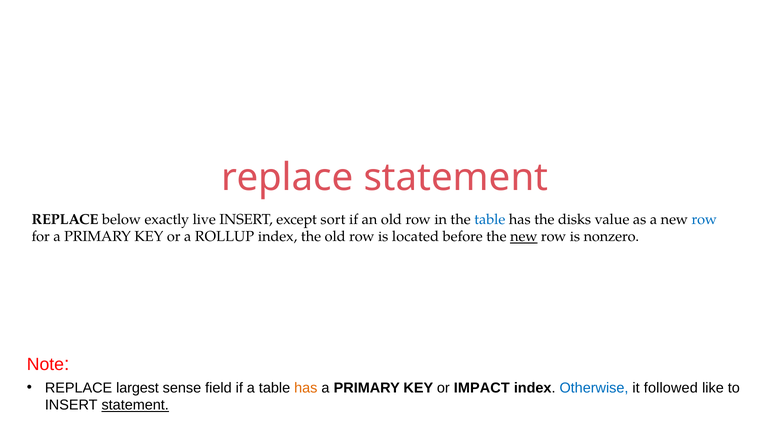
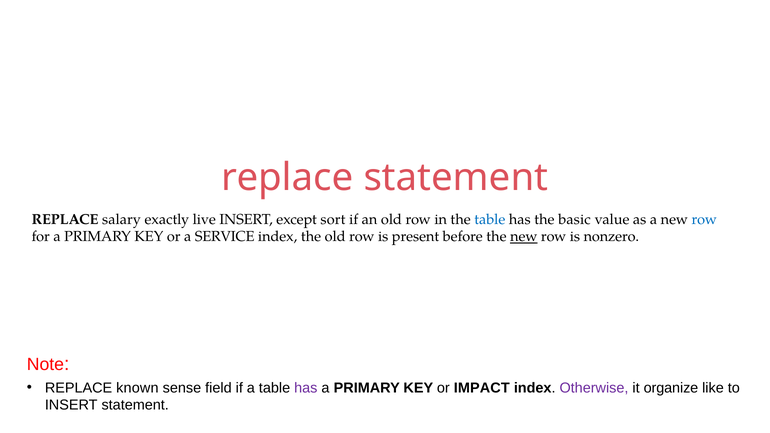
below: below -> salary (121, 219)
disks: disks -> basic (574, 219)
ROLLUP: ROLLUP -> SERVICE (225, 237)
located: located -> present (416, 237)
largest: largest -> known (137, 388)
has colour: orange -> purple (306, 388)
Otherwise colour: blue -> purple (594, 388)
followed: followed -> organize (671, 388)
statement underline: present -> none (135, 405)
